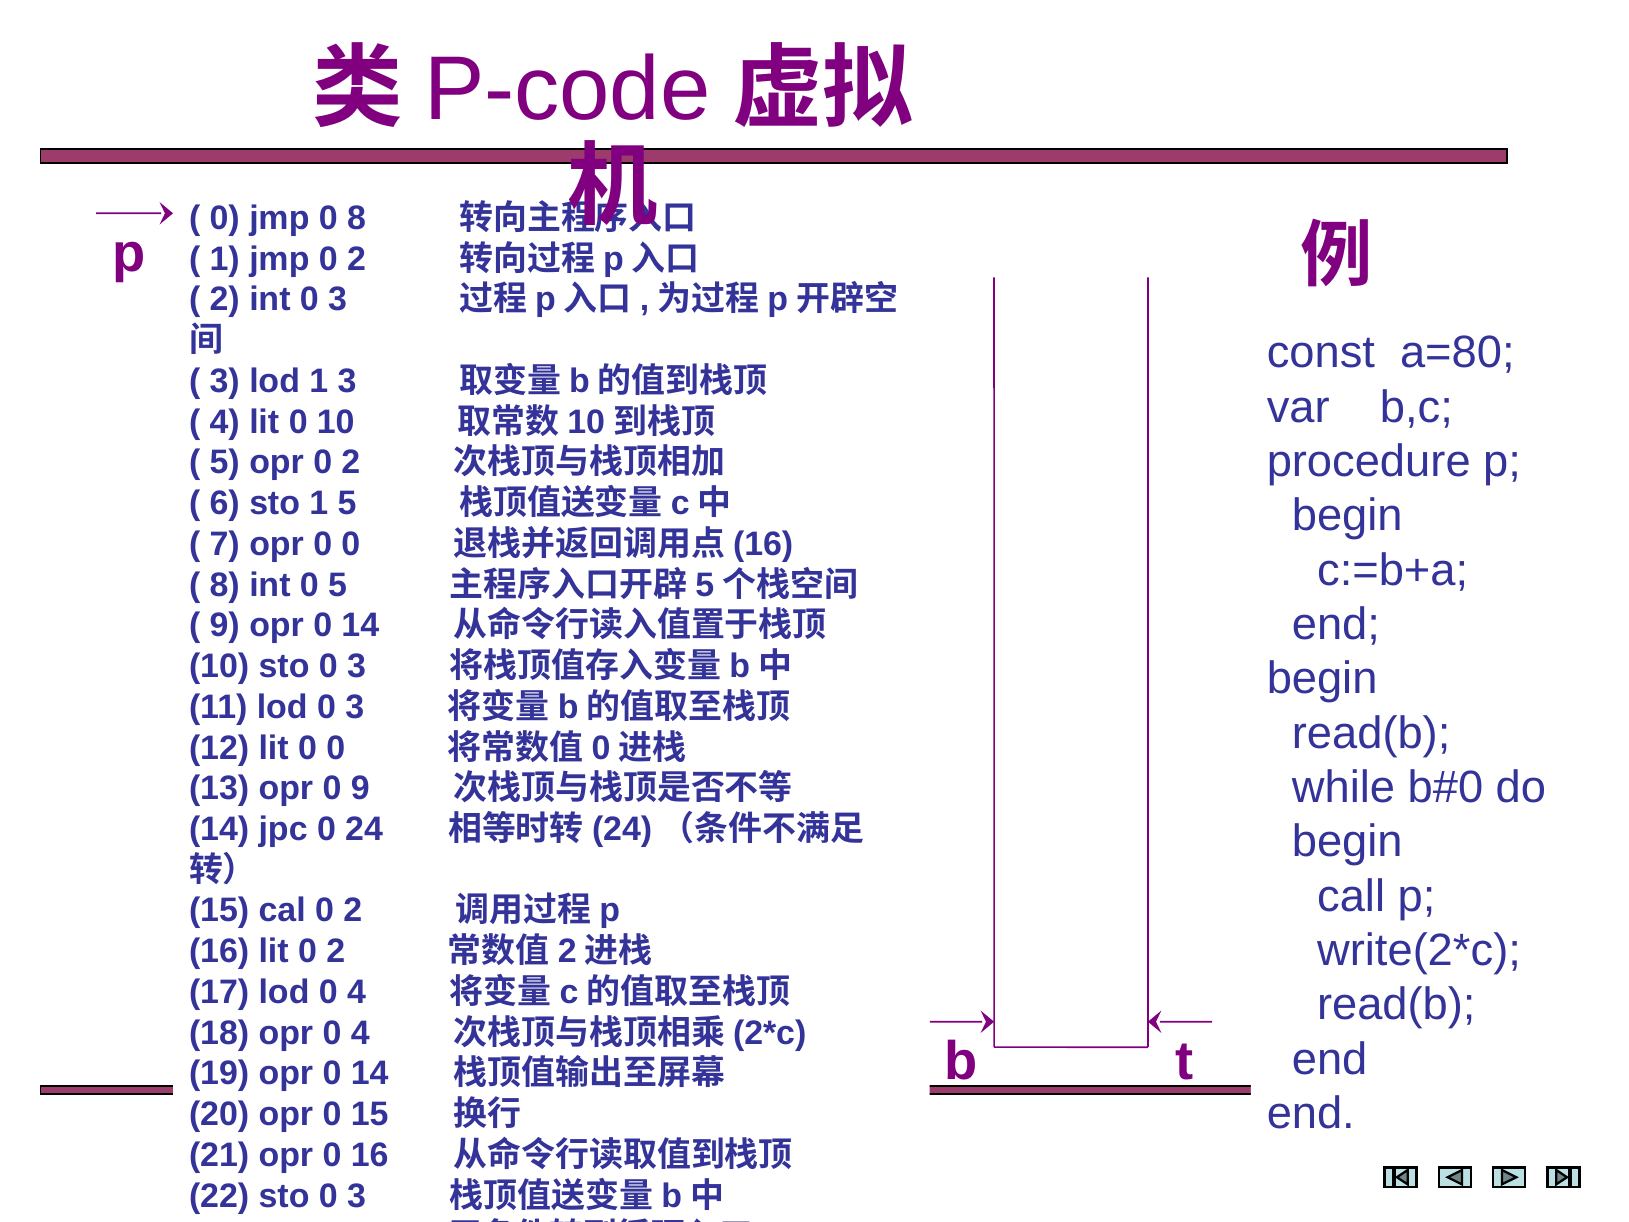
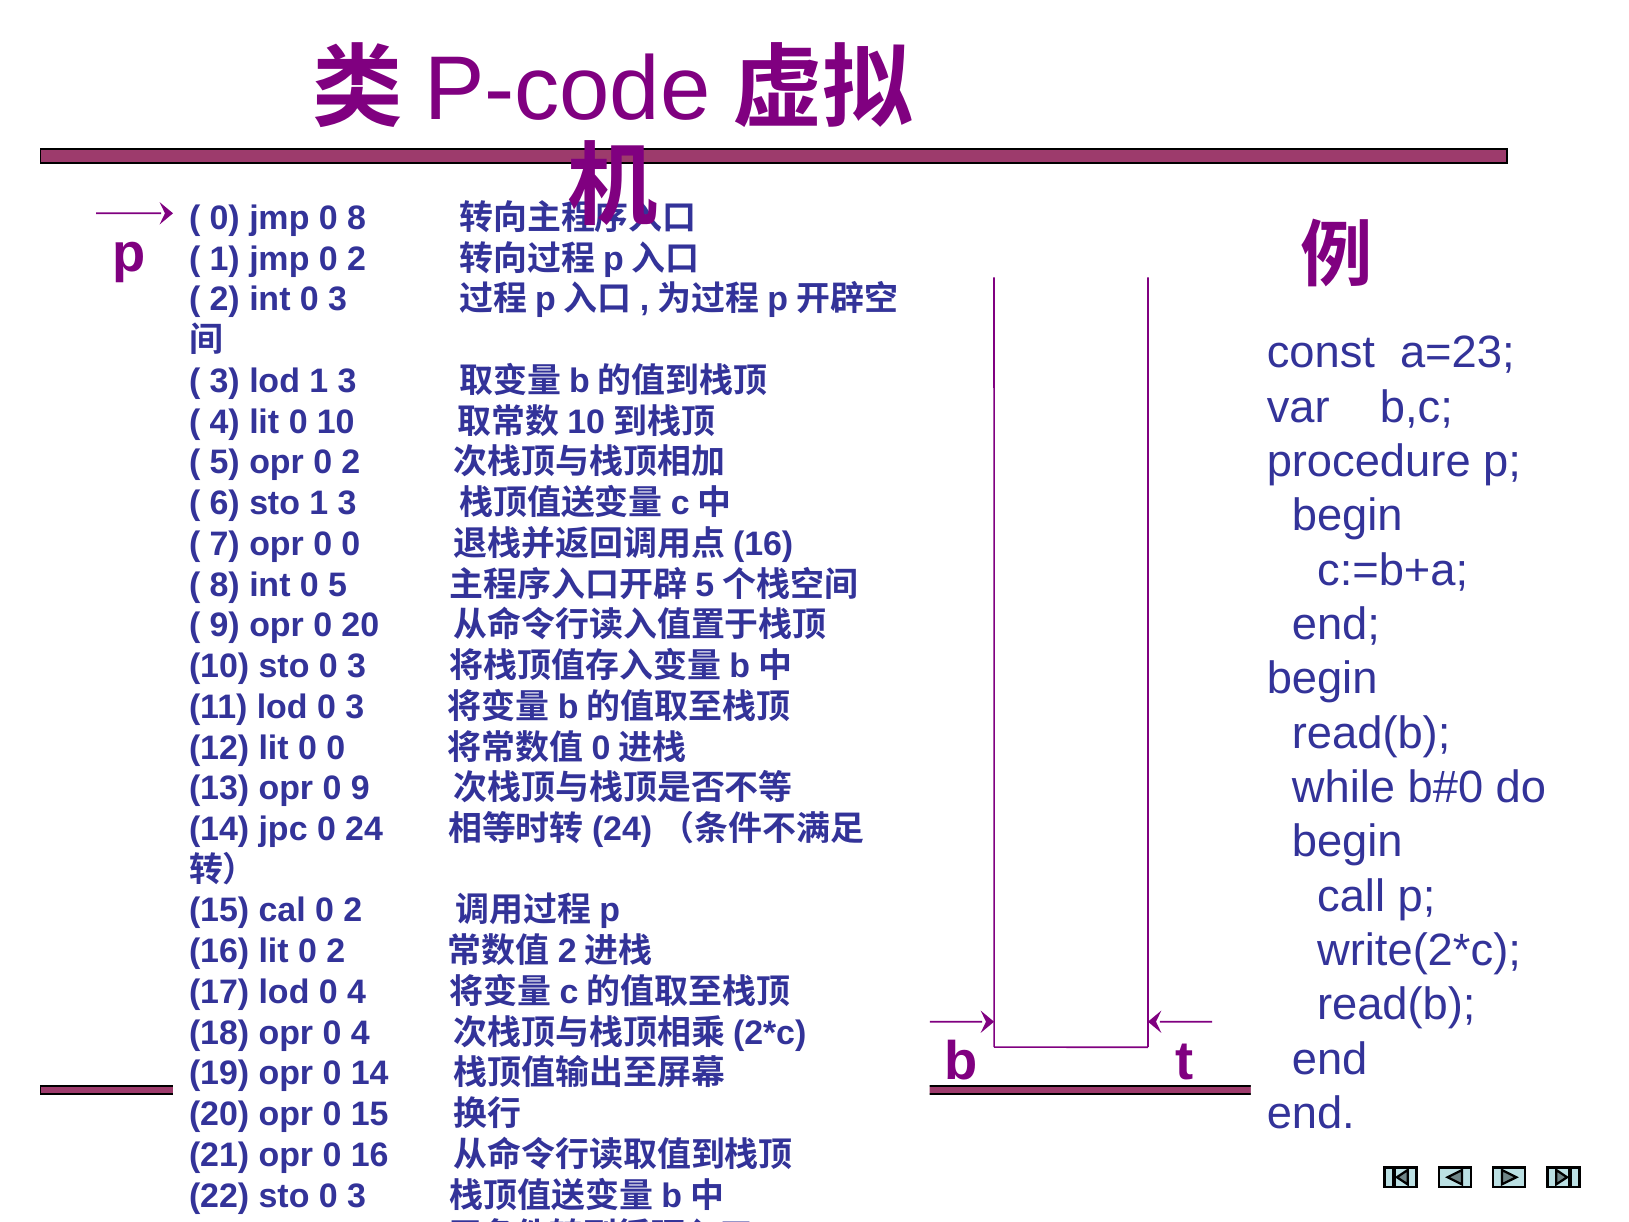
a=80: a=80 -> a=23 (1457, 353)
sto 1 5: 5 -> 3 (347, 503)
9 opr 0 14: 14 -> 20 (360, 626)
